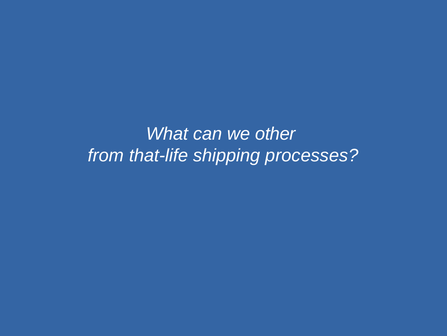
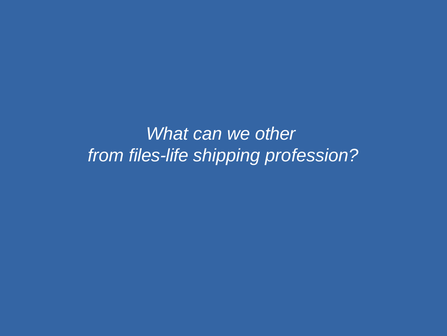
that-life: that-life -> files-life (159, 155)
processes: processes -> profession (312, 155)
